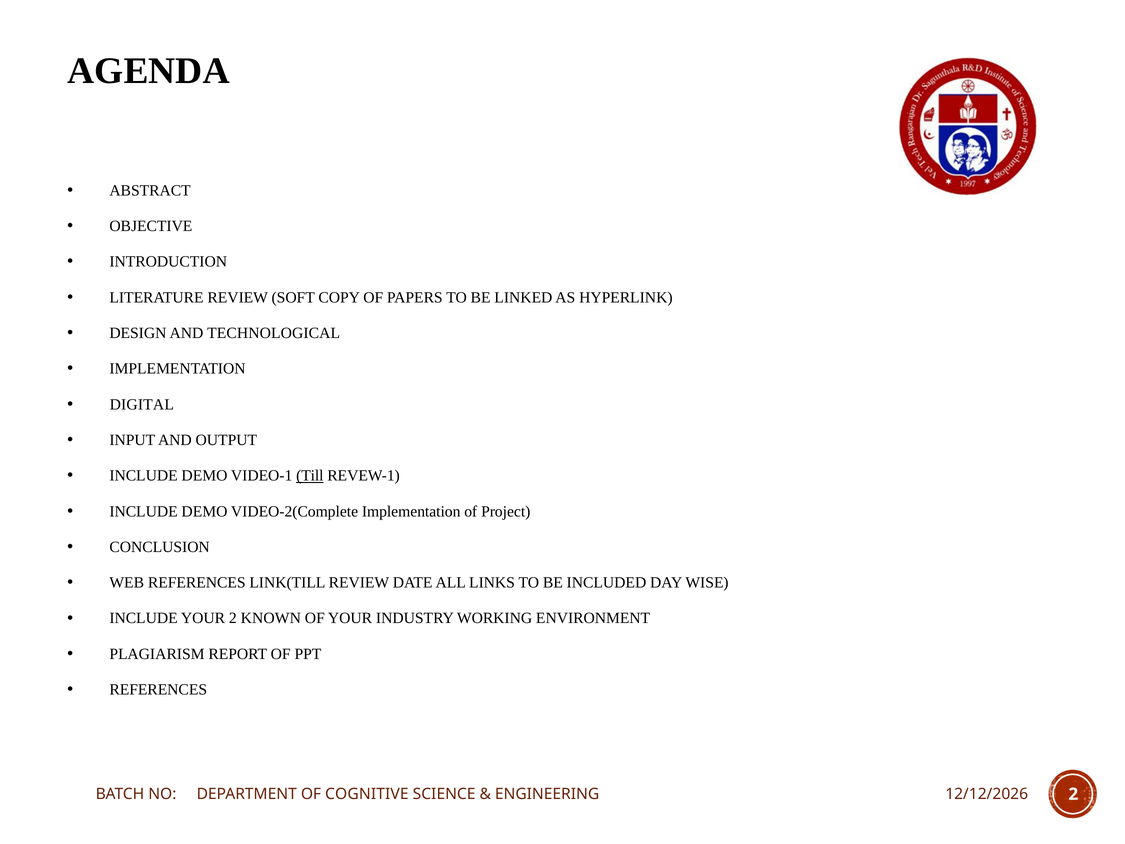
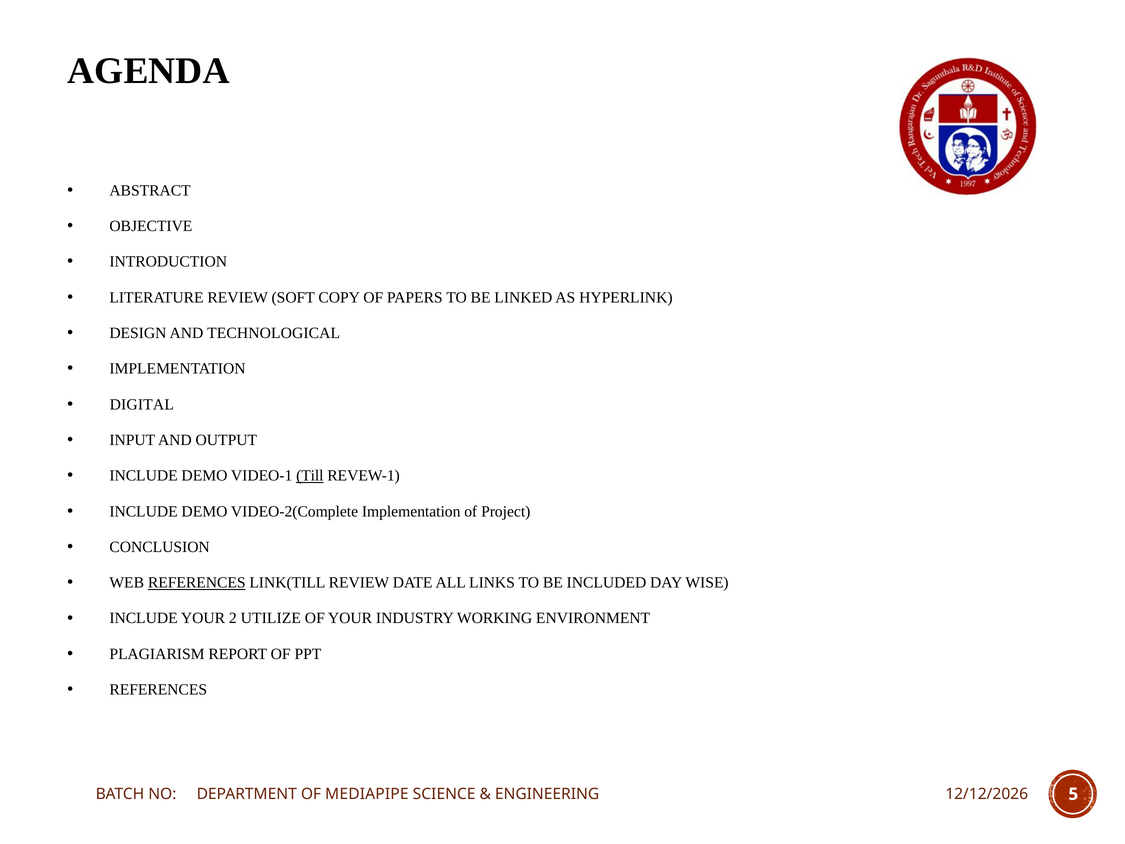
REFERENCES underline: none -> present (197, 582)
KNOWN: KNOWN -> UTILIZE (271, 618)
COGNITIVE: COGNITIVE -> MEDIAPIPE (367, 794)
ENGINEERING 2: 2 -> 5 (1073, 794)
